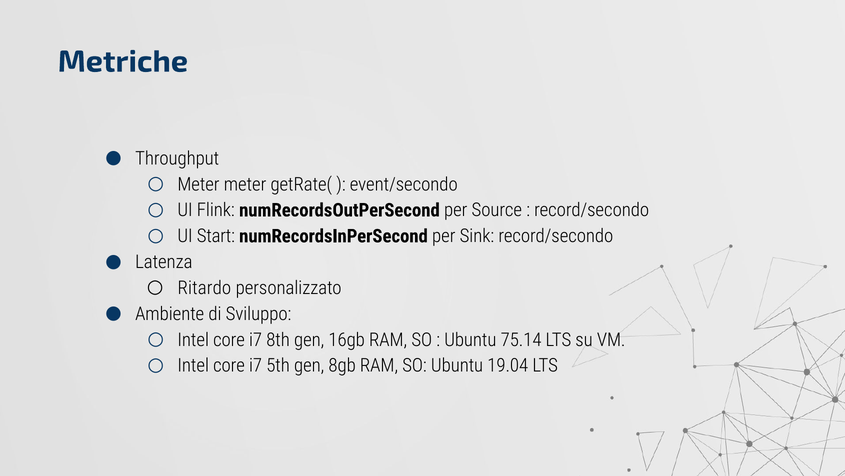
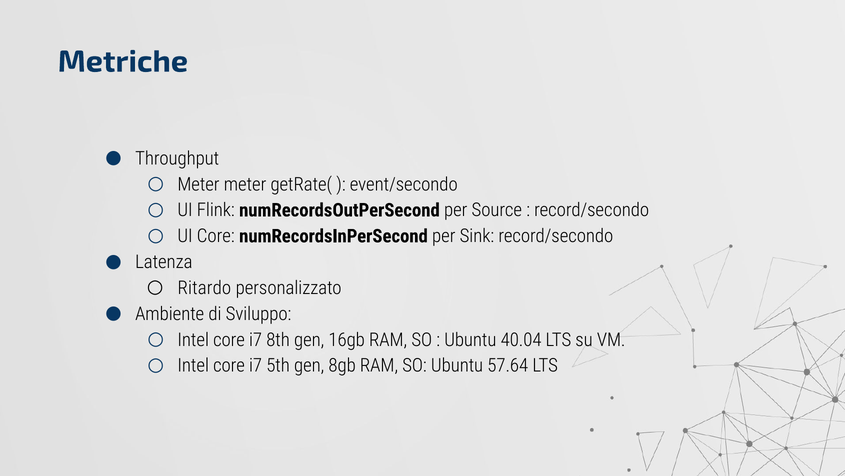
UI Start: Start -> Core (216, 236)
75.14: 75.14 -> 40.04 (521, 339)
19.04: 19.04 -> 57.64 (508, 365)
